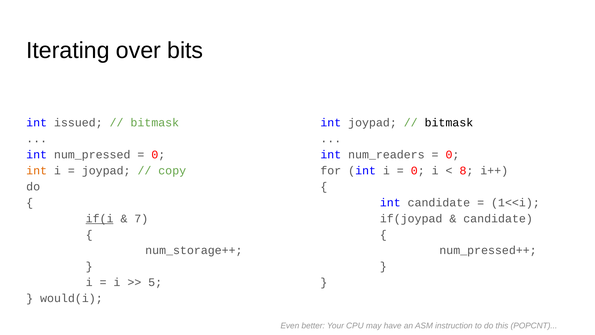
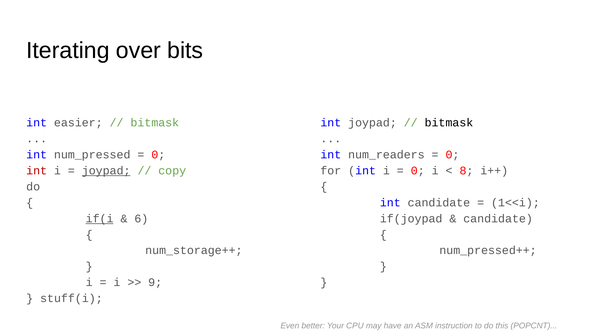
issued: issued -> easier (78, 123)
int colour: orange -> red (37, 171)
joypad underline: none -> present (106, 171)
7: 7 -> 6 (141, 218)
5: 5 -> 9 (155, 282)
would(i: would(i -> stuff(i (71, 298)
